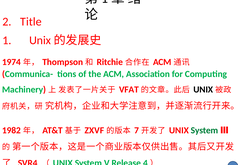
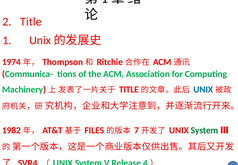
VFAT: VFAT -> TITLE (129, 89)
UNIX colour: black -> blue (203, 89)
ZXVF: ZXVF -> FILES (94, 130)
